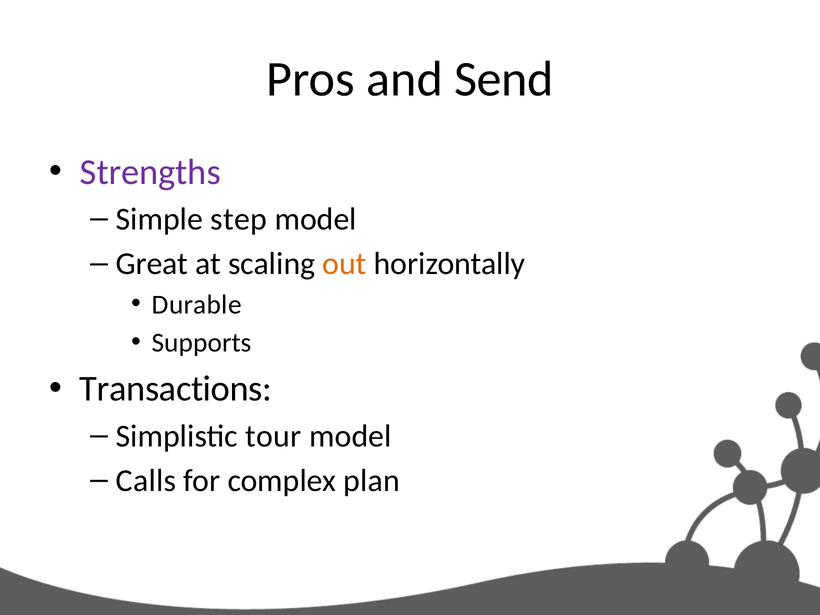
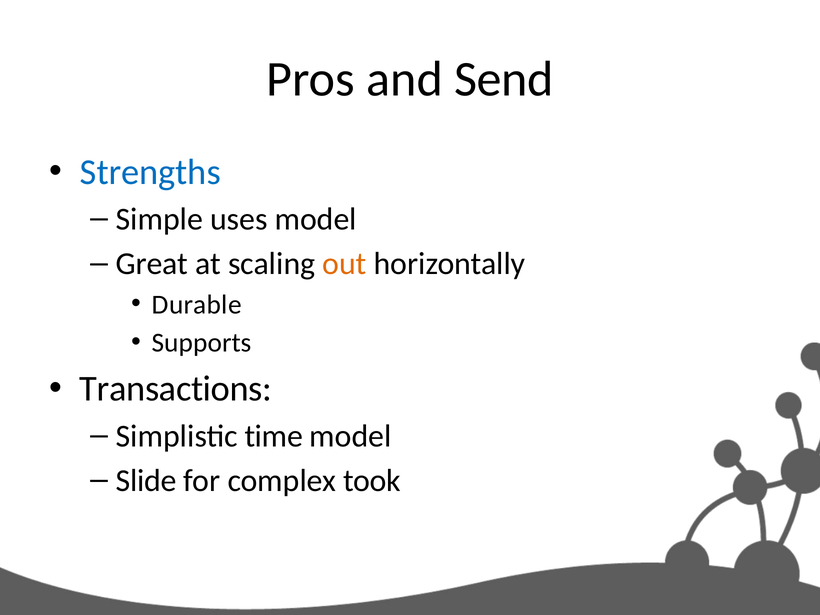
Strengths colour: purple -> blue (150, 172)
step: step -> uses (239, 219)
tour: tour -> time (274, 436)
Calls: Calls -> Slide (146, 481)
plan: plan -> took (372, 481)
